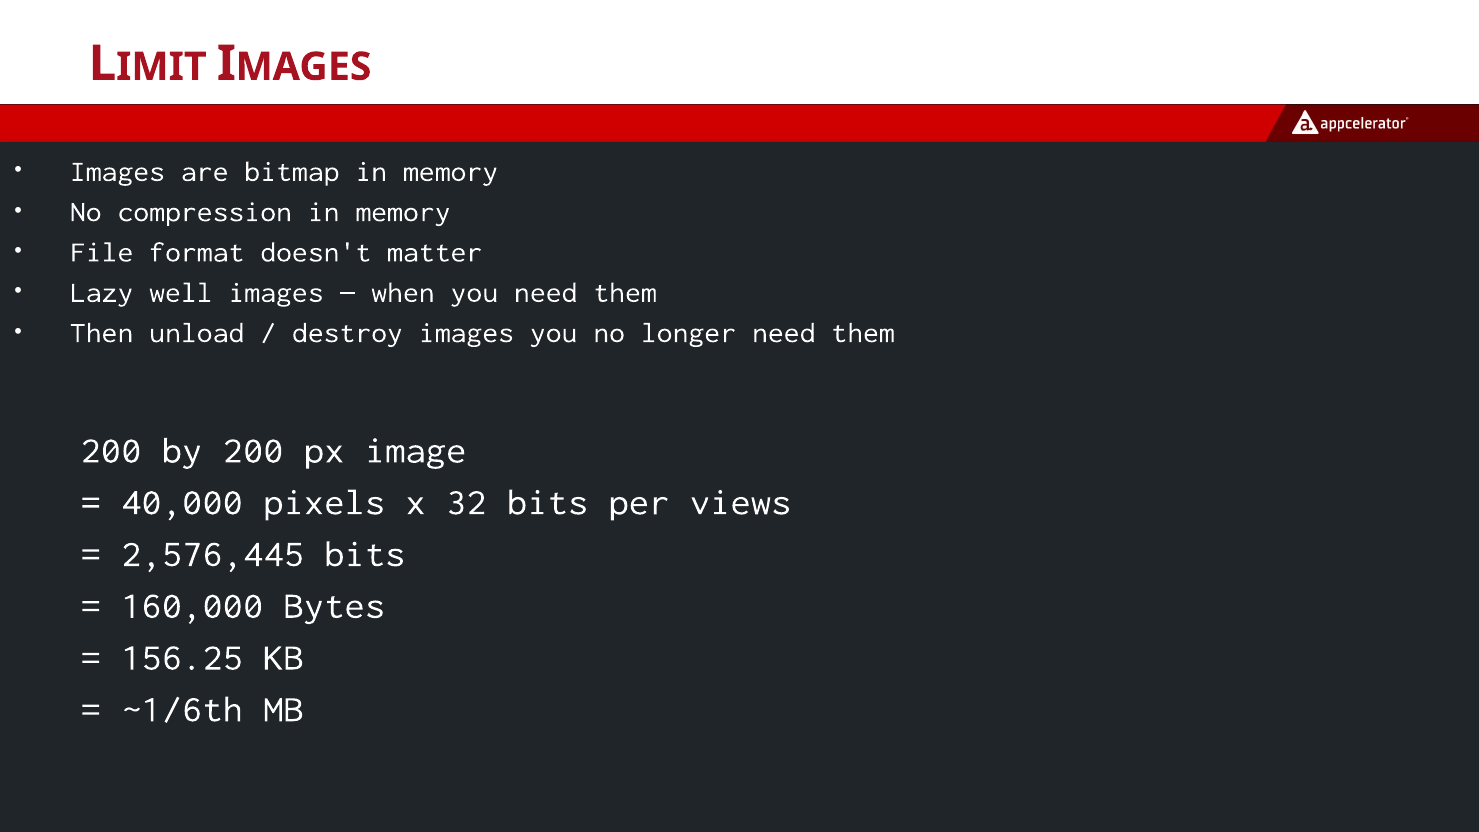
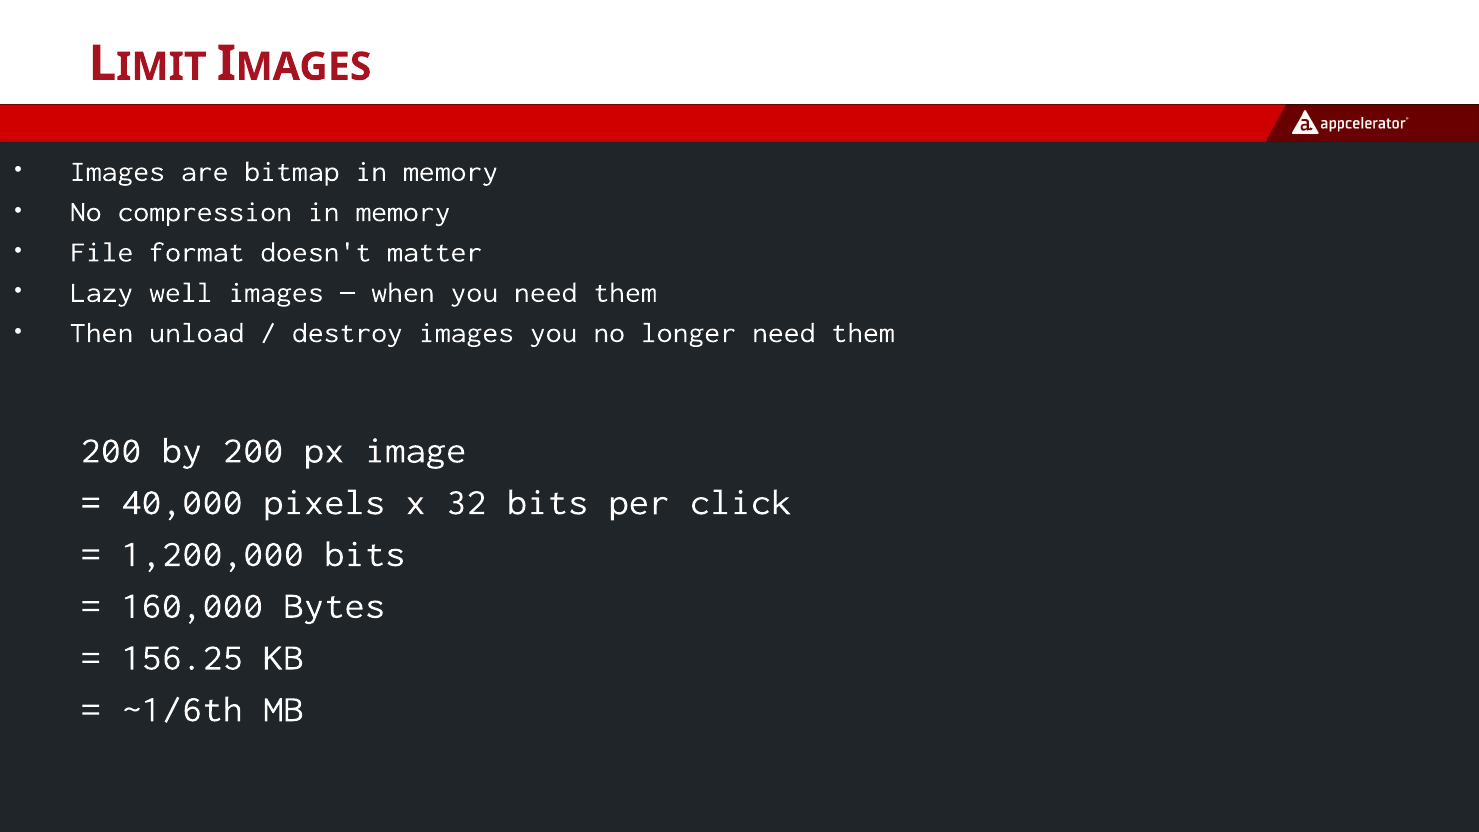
views: views -> click (741, 502)
2,576,445: 2,576,445 -> 1,200,000 (213, 554)
